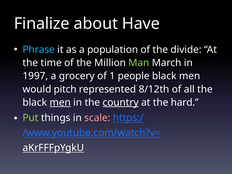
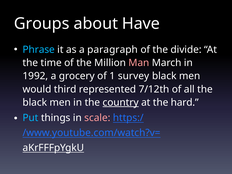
Finalize: Finalize -> Groups (42, 24)
population: population -> paragraph (113, 50)
Man colour: light green -> pink (139, 63)
1997: 1997 -> 1992 (35, 76)
people: people -> survey (134, 76)
pitch: pitch -> third (65, 89)
8/12th: 8/12th -> 7/12th (154, 89)
men underline: present -> none (60, 102)
Put colour: light green -> light blue (31, 118)
